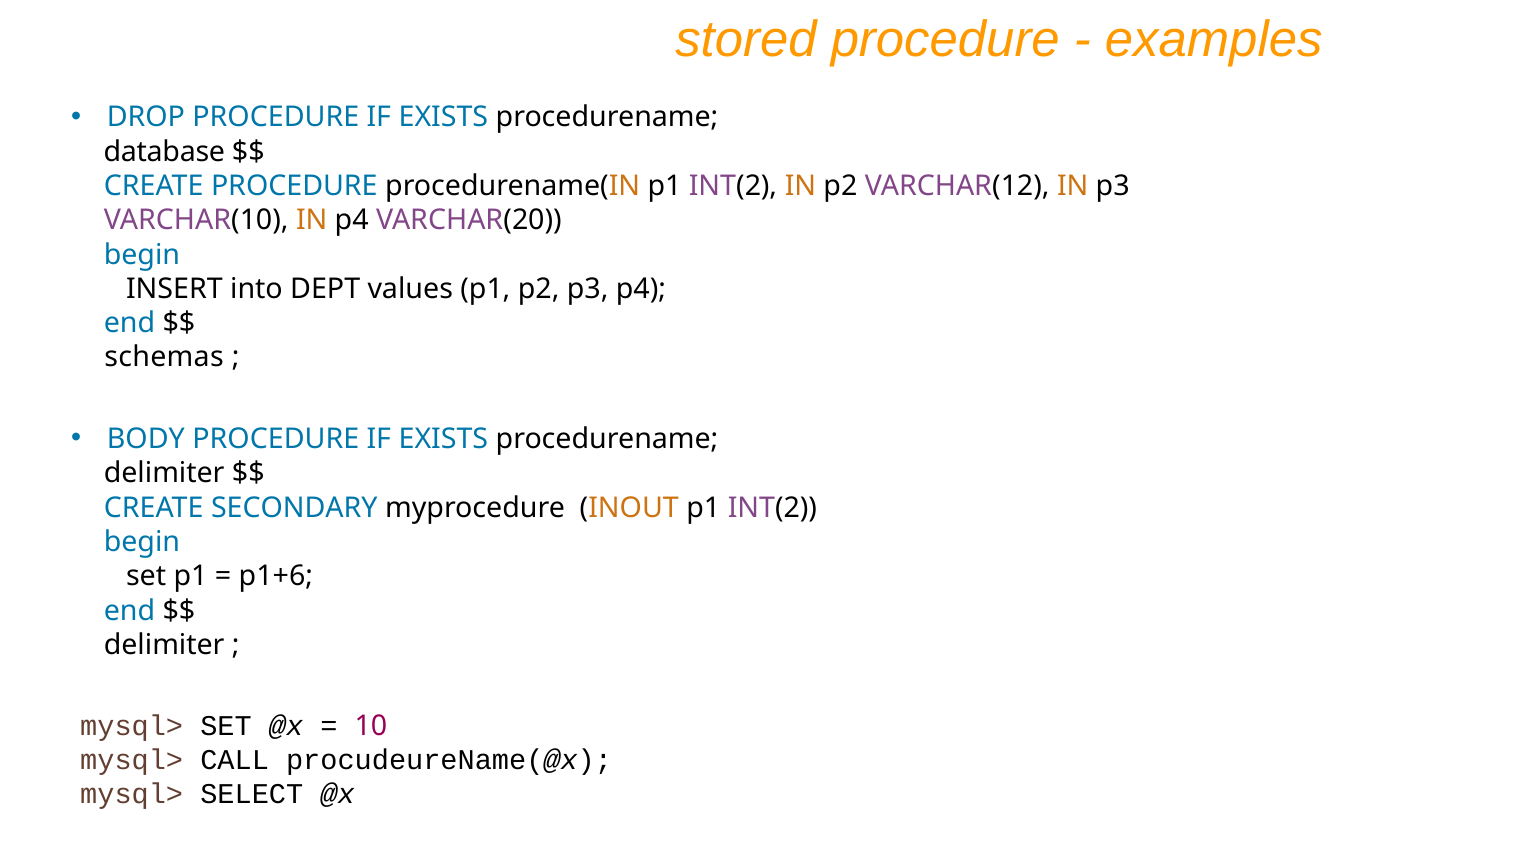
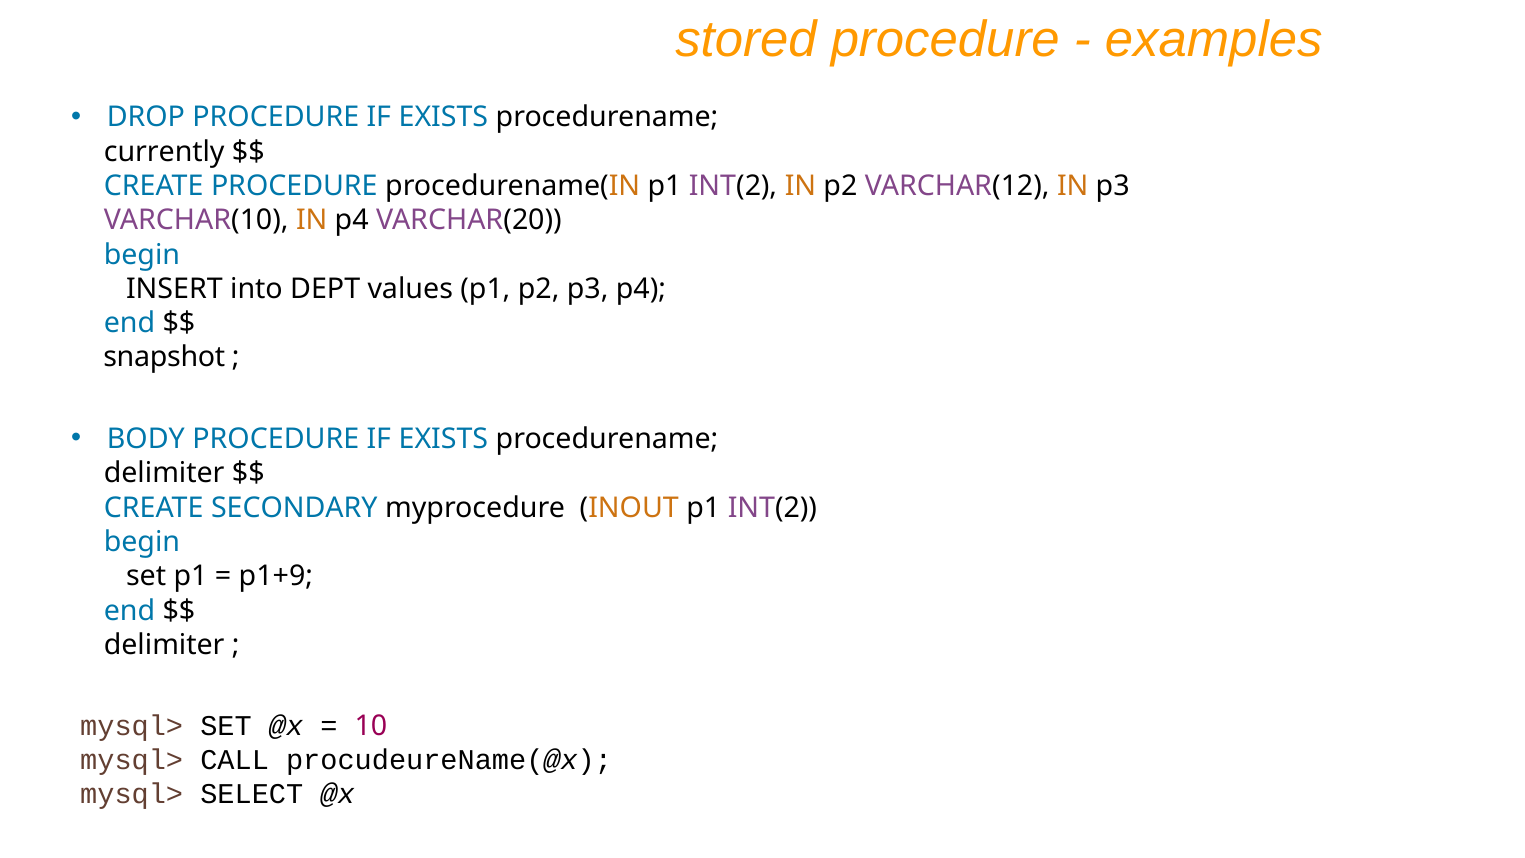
database: database -> currently (164, 152)
schemas: schemas -> snapshot (164, 357)
p1+6: p1+6 -> p1+9 (276, 576)
